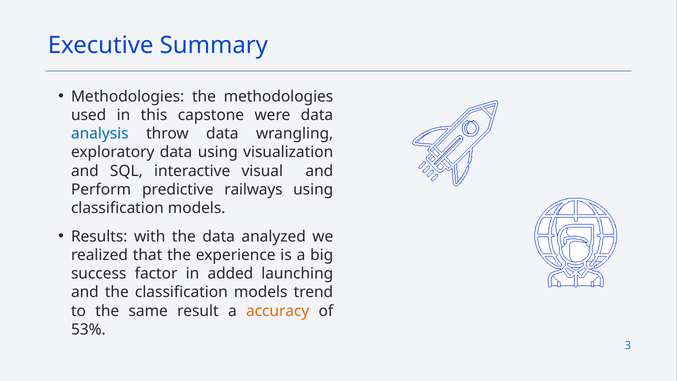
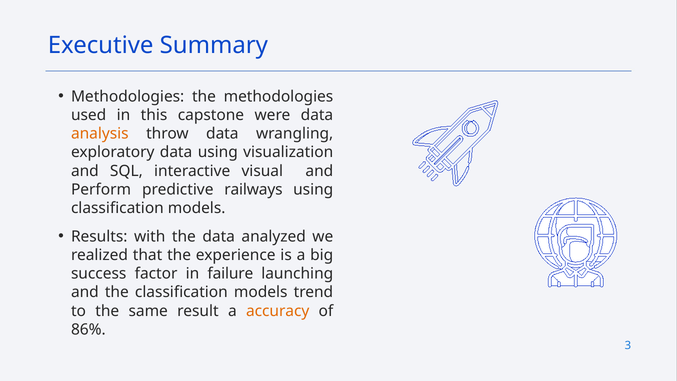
analysis colour: blue -> orange (100, 134)
added: added -> failure (230, 274)
53%: 53% -> 86% (88, 329)
